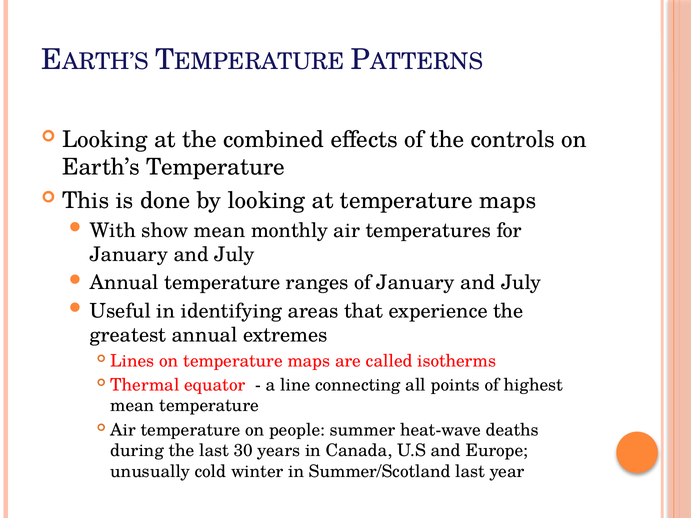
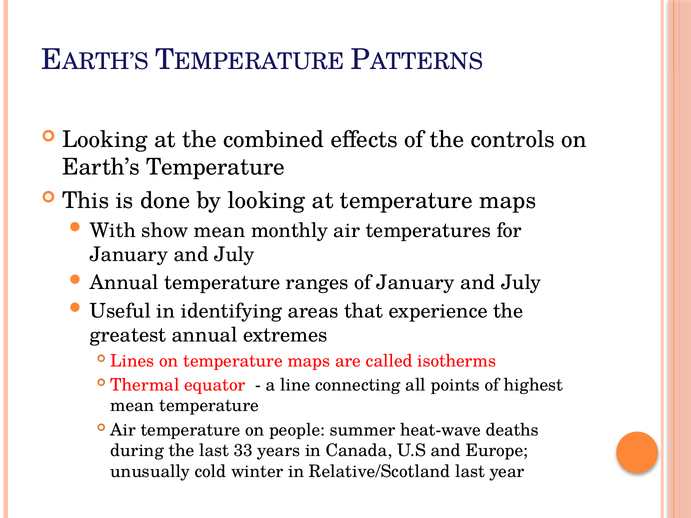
30: 30 -> 33 (243, 451)
Summer/Scotland: Summer/Scotland -> Relative/Scotland (380, 472)
